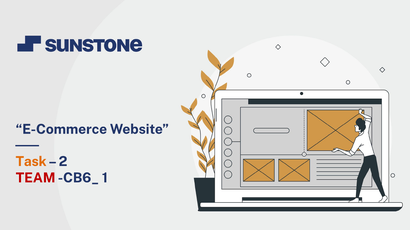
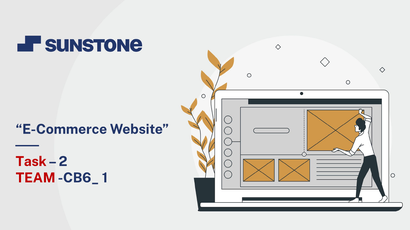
Task colour: orange -> red (31, 162)
